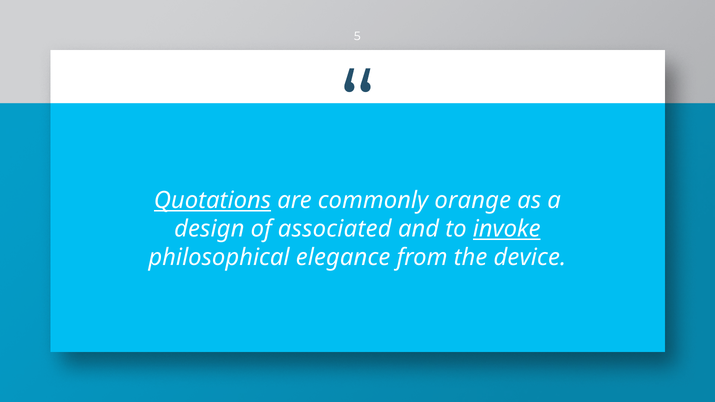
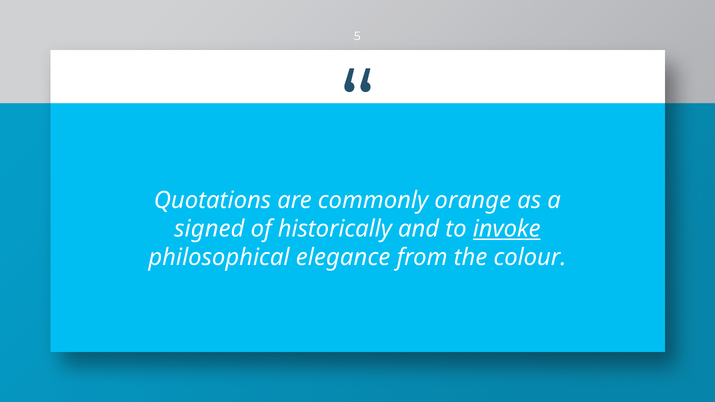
Quotations underline: present -> none (212, 200)
design: design -> signed (209, 229)
associated: associated -> historically (335, 229)
device: device -> colour (530, 258)
